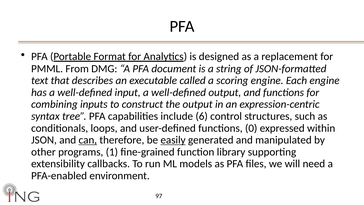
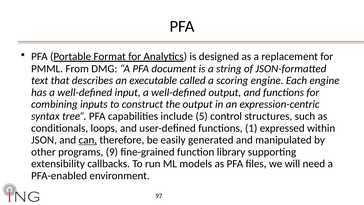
6: 6 -> 5 (202, 116)
0: 0 -> 1 (251, 128)
easily underline: present -> none (173, 140)
1: 1 -> 9 (112, 152)
